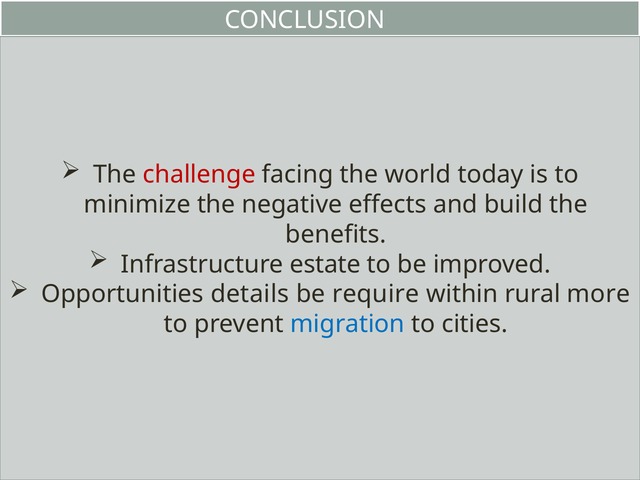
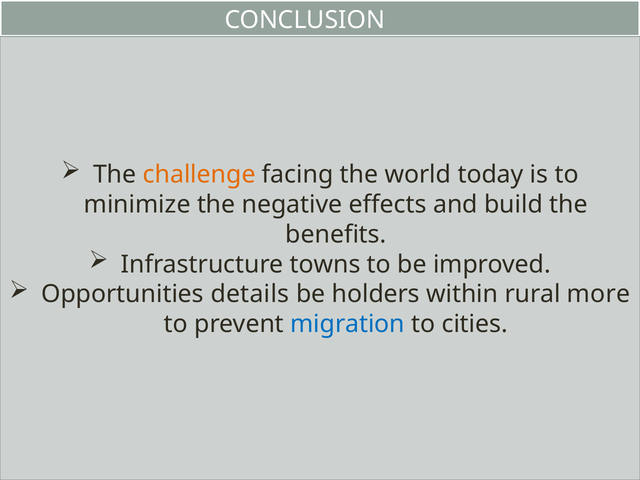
challenge colour: red -> orange (199, 175)
estate: estate -> towns (325, 264)
require: require -> holders (376, 294)
